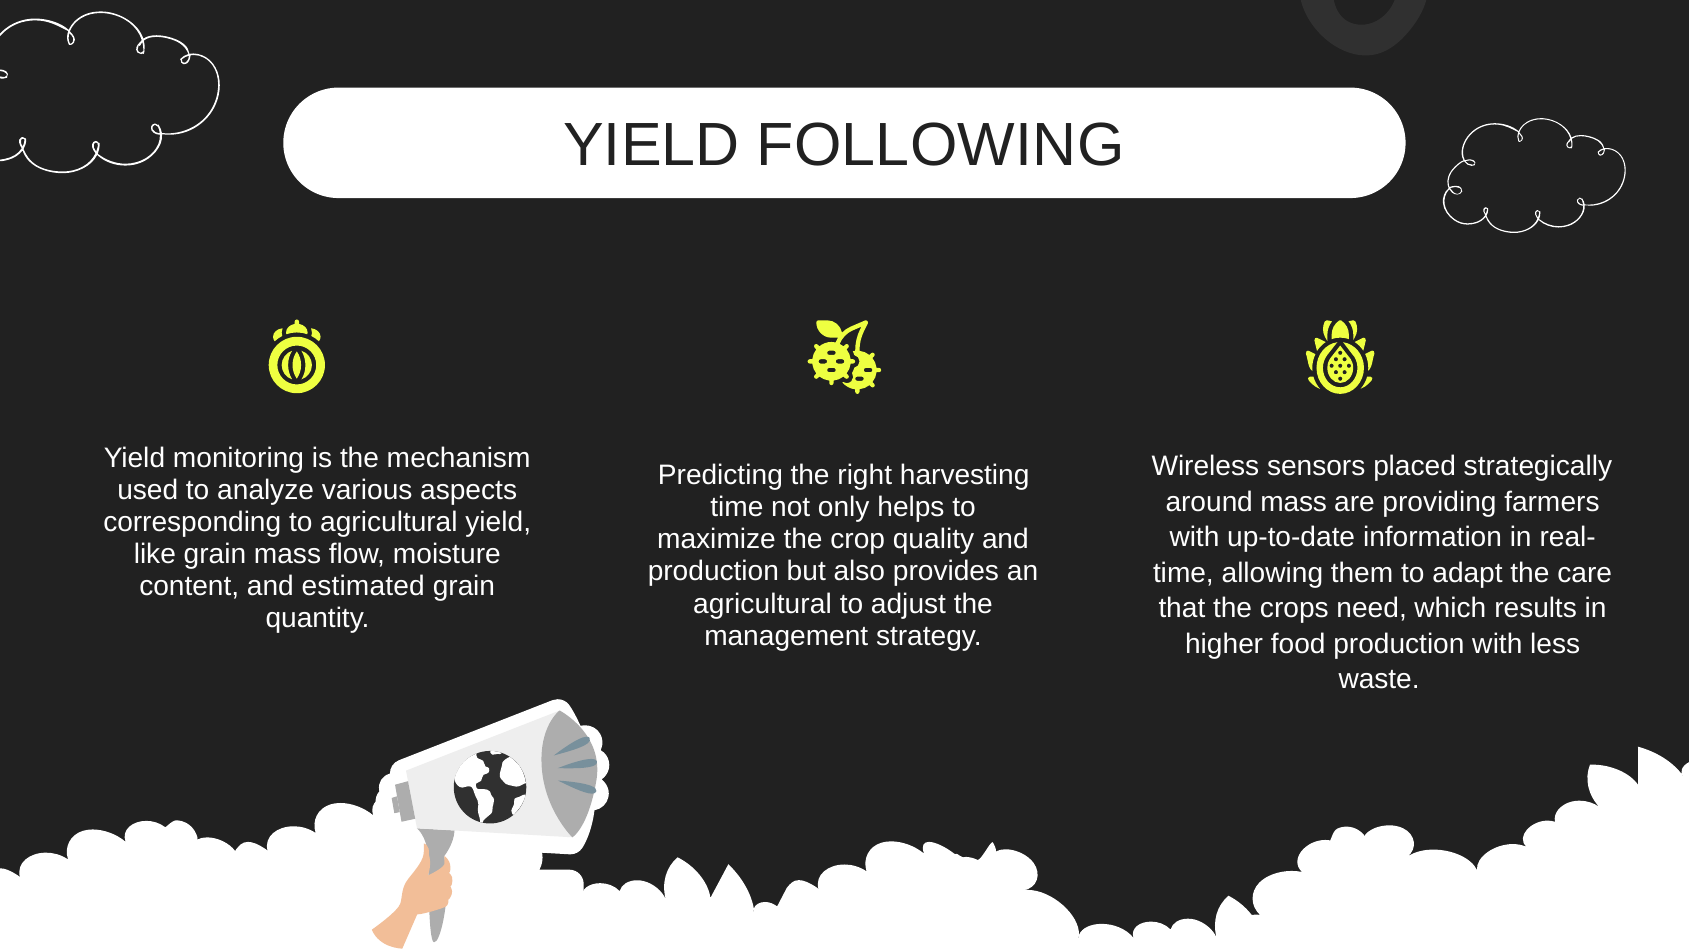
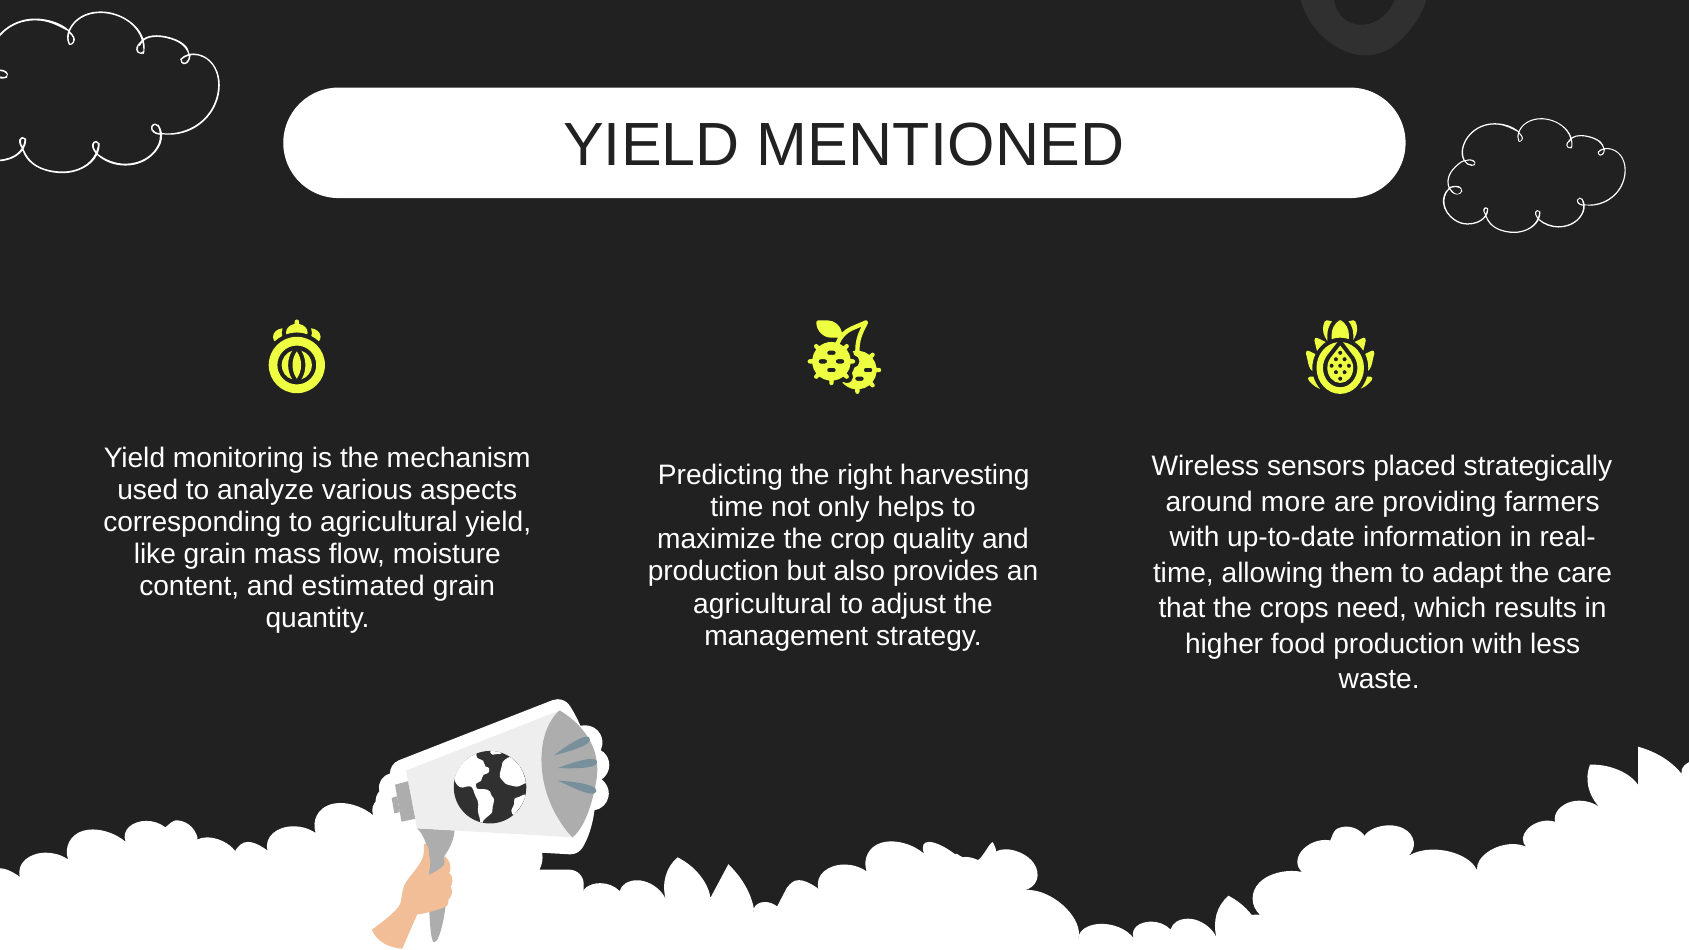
FOLLOWING: FOLLOWING -> MENTIONED (940, 145)
around mass: mass -> more (1293, 502)
